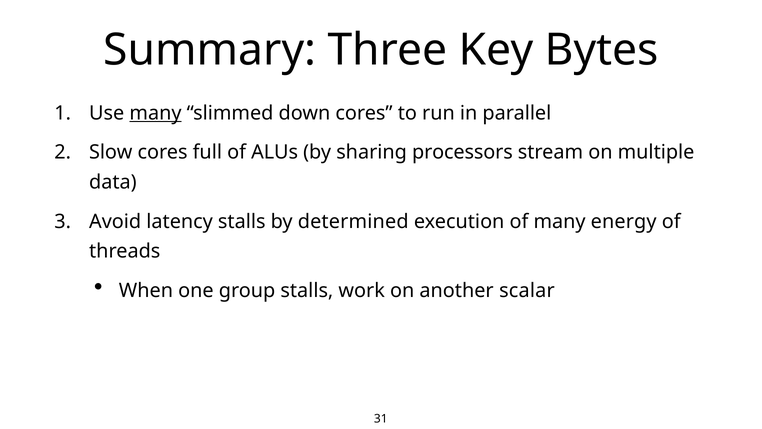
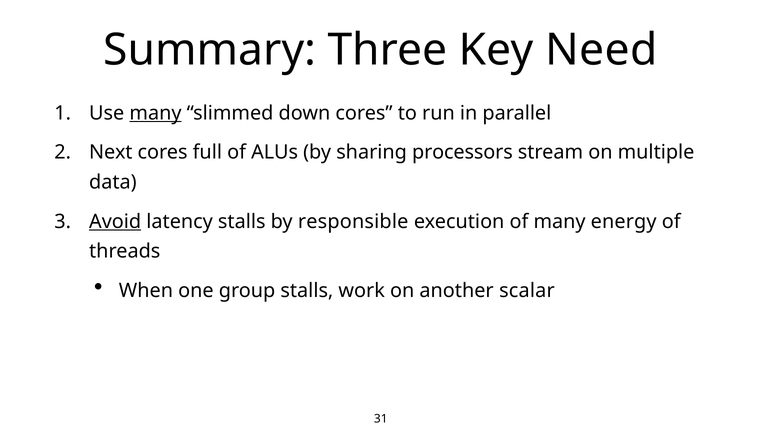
Bytes: Bytes -> Need (601, 50)
Slow: Slow -> Next (111, 152)
Avoid underline: none -> present (115, 221)
determined: determined -> responsible (353, 221)
